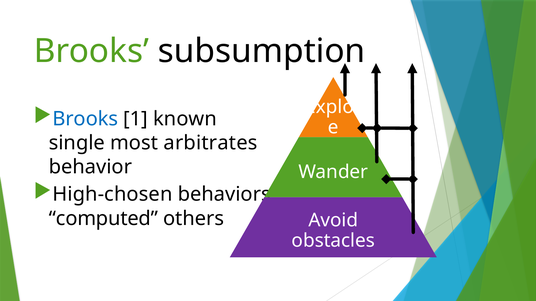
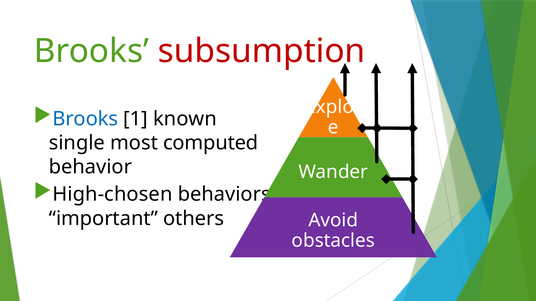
subsumption colour: black -> red (262, 51)
arbitrates: arbitrates -> computed (211, 143)
computed: computed -> important (103, 219)
